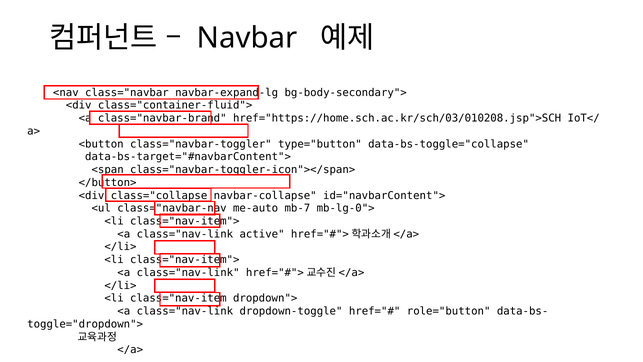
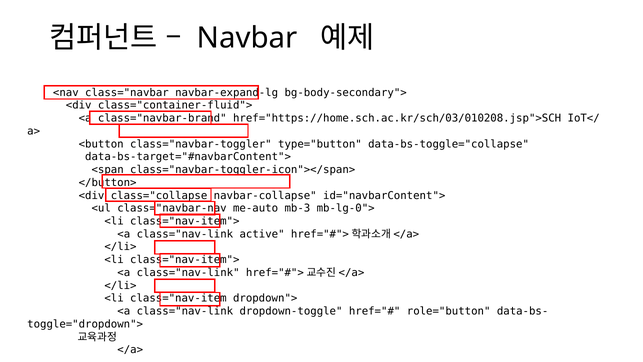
mb-7: mb-7 -> mb-3 (297, 208)
